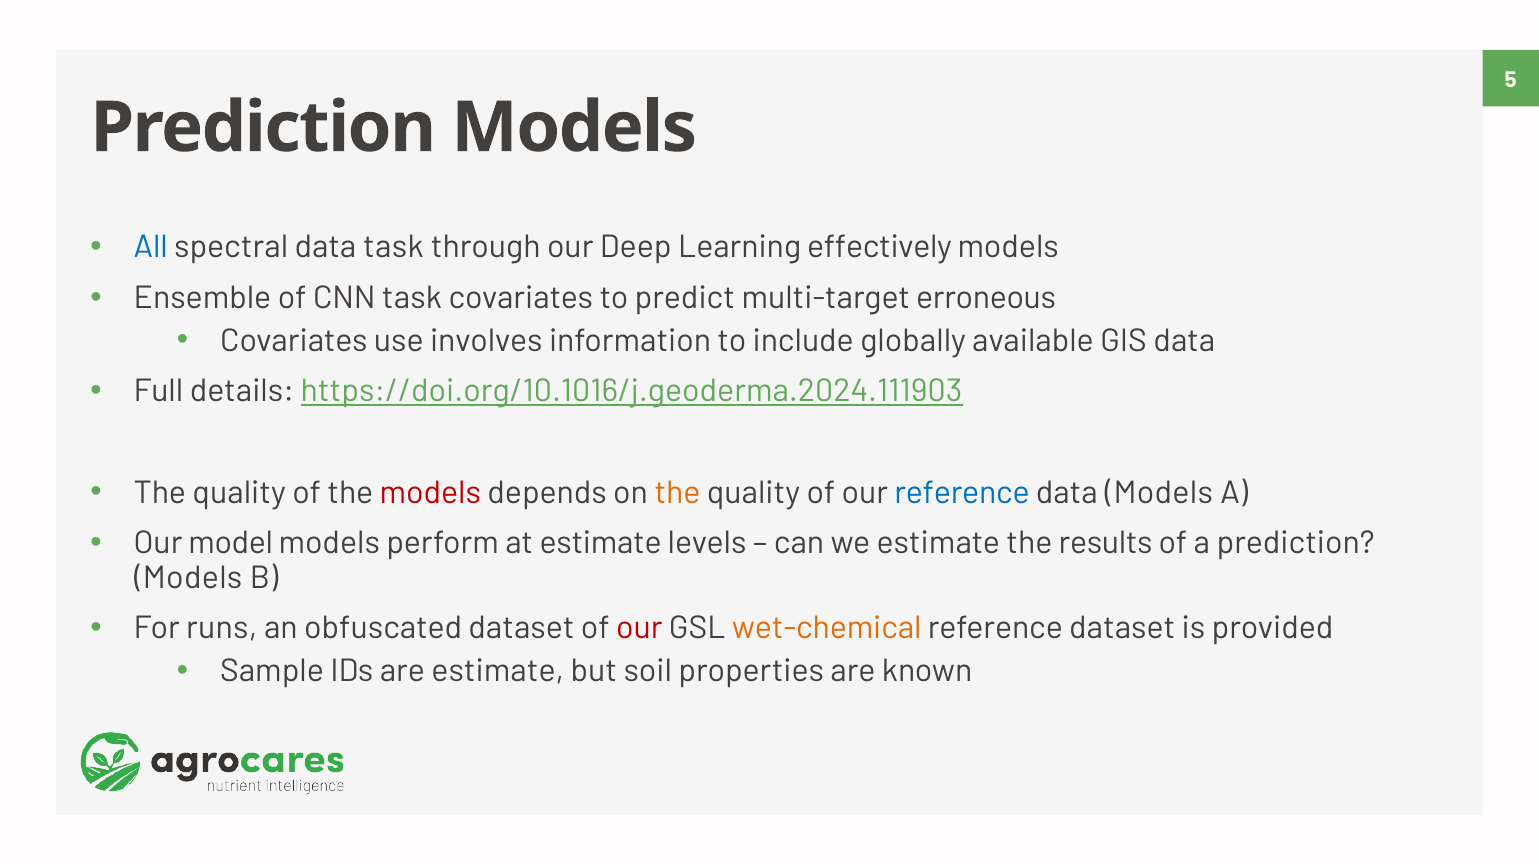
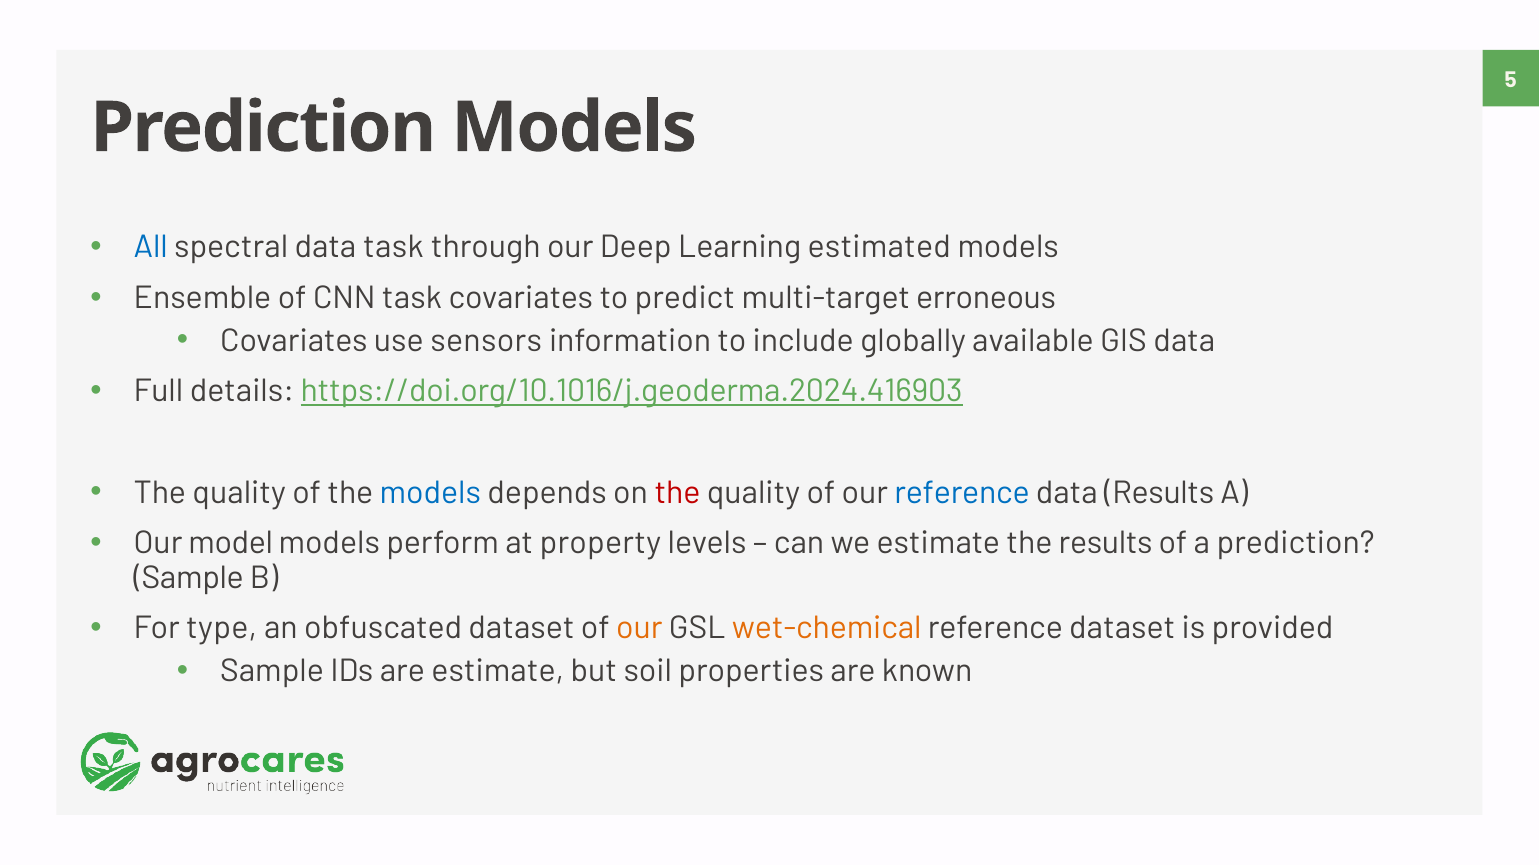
effectively: effectively -> estimated (879, 248)
involves: involves -> sensors (486, 341)
https://doi.org/10.1016/j.geoderma.2024.111903: https://doi.org/10.1016/j.geoderma.2024.111903 -> https://doi.org/10.1016/j.geoderma.2024.416903 (632, 392)
models colour: red -> blue (430, 493)
the colour: orange -> red (677, 493)
data Models: Models -> Results (1159, 493)
at estimate: estimate -> property (600, 544)
Models: Models -> Sample (189, 578)
runs: runs -> type (222, 629)
our colour: red -> orange (639, 629)
